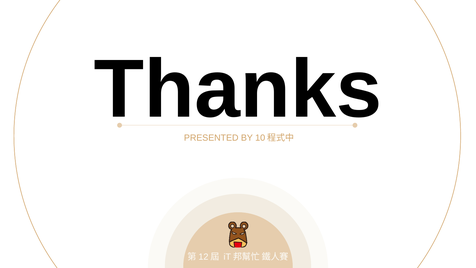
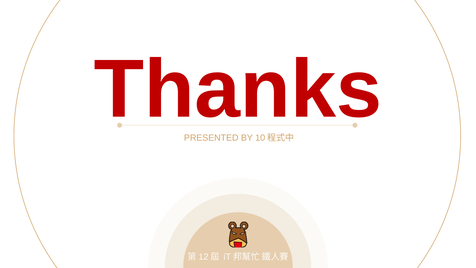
Thanks colour: black -> red (238, 90)
